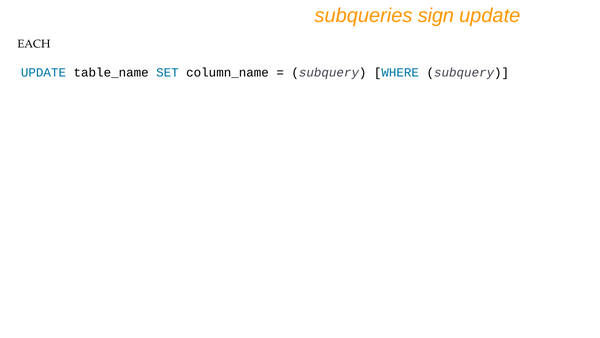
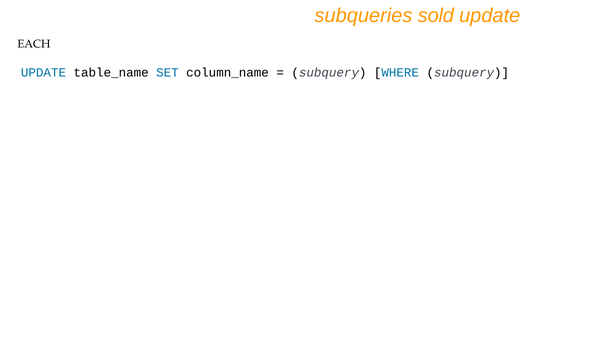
sign: sign -> sold (436, 16)
